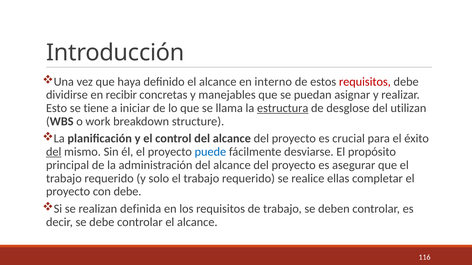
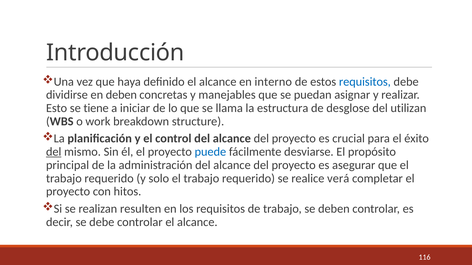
requisitos colour: red -> blue (365, 82)
en recibir: recibir -> deben (121, 95)
estructura underline: present -> none (283, 108)
ellas: ellas -> verá (338, 179)
con debe: debe -> hitos (127, 192)
definida: definida -> resulten (141, 209)
